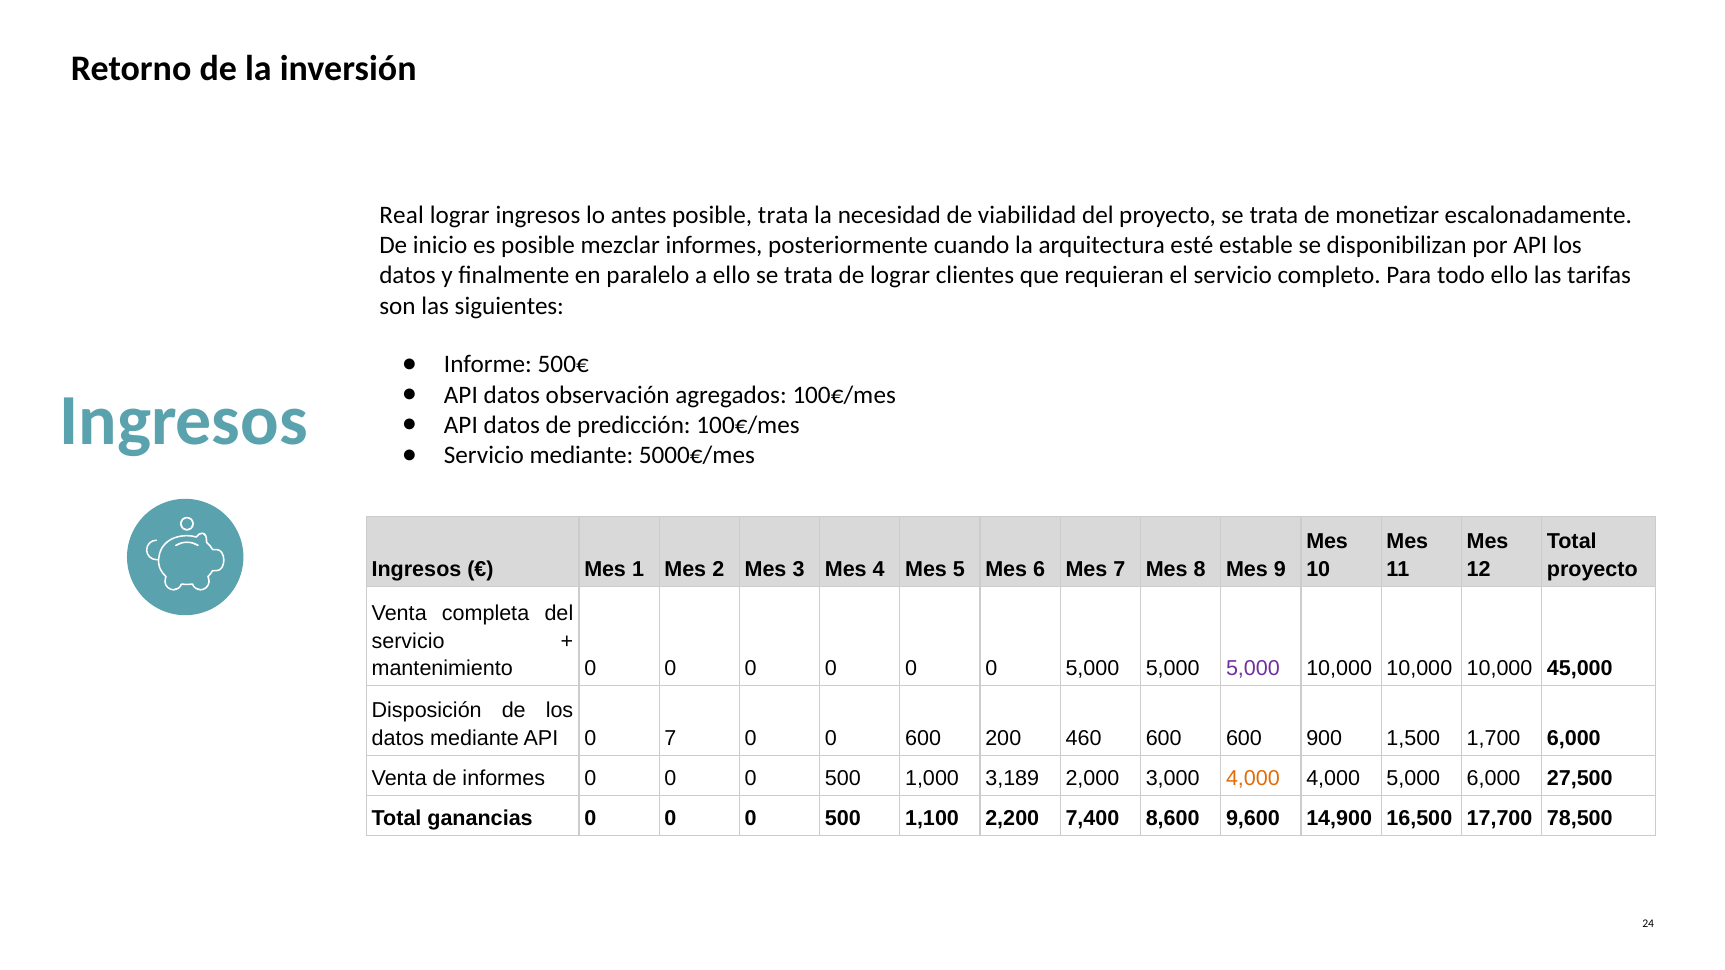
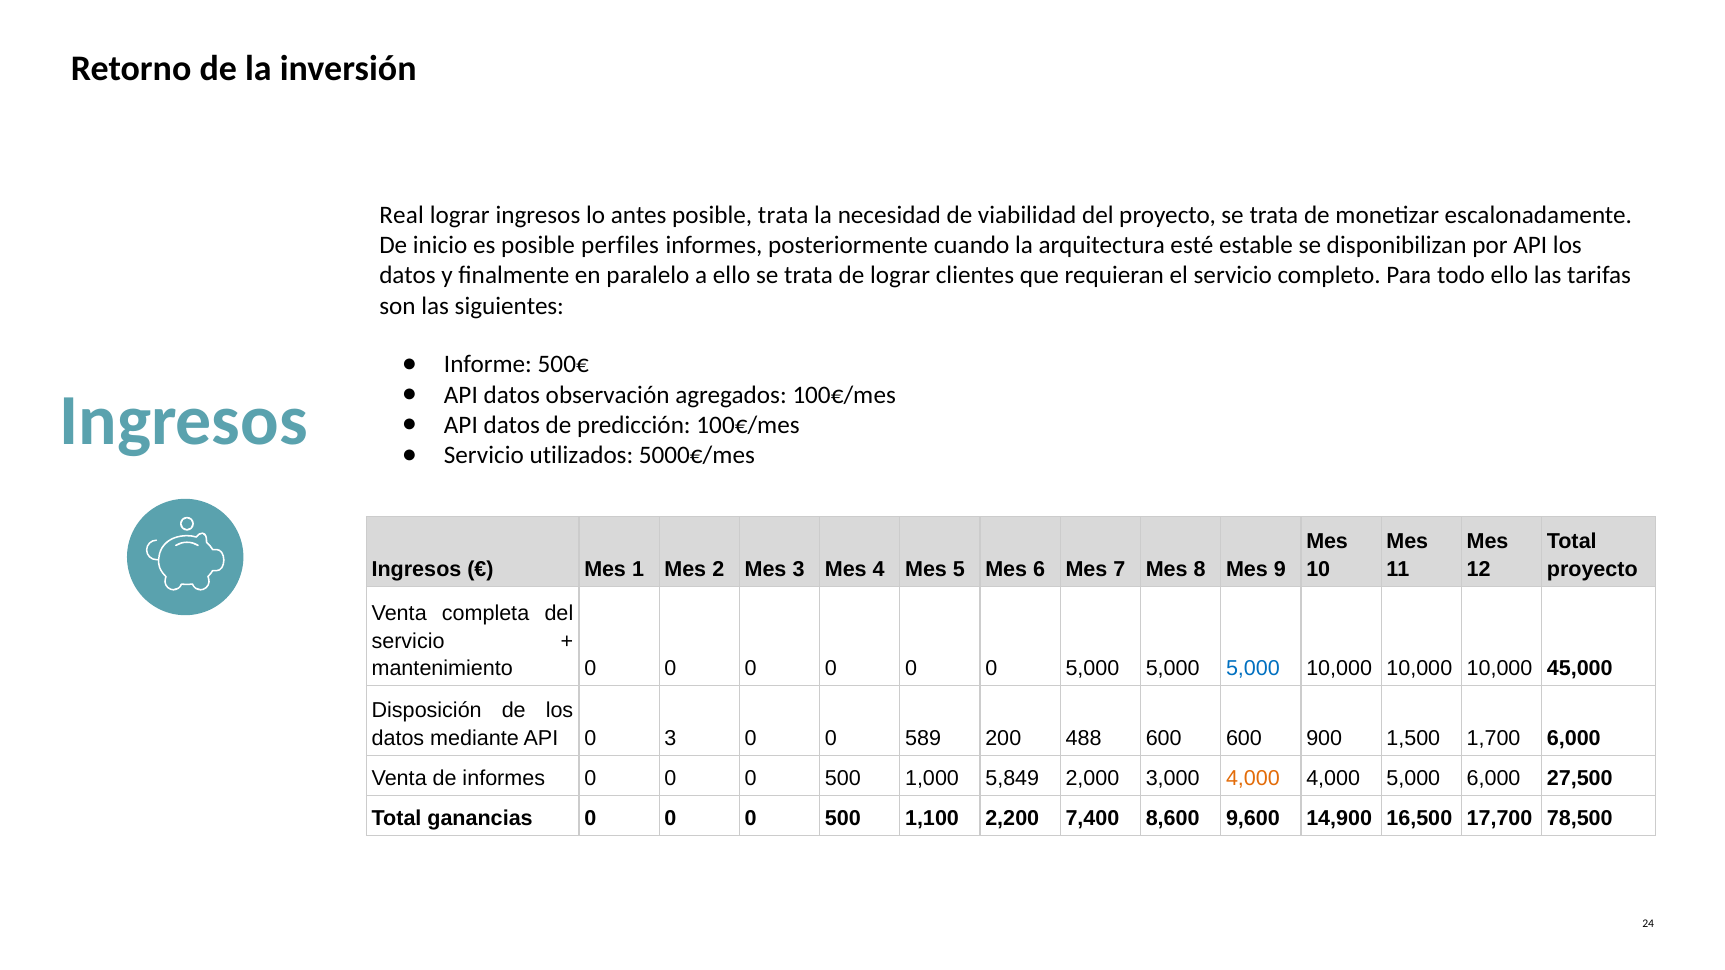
mezclar: mezclar -> perfiles (620, 245)
Servicio mediante: mediante -> utilizados (581, 455)
5,000 colour: purple -> blue (1253, 669)
0 7: 7 -> 3 (670, 739)
0 600: 600 -> 589 (923, 739)
460: 460 -> 488 (1084, 739)
3,189: 3,189 -> 5,849 (1012, 779)
